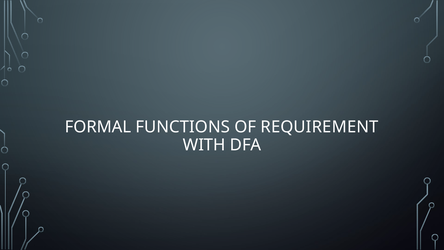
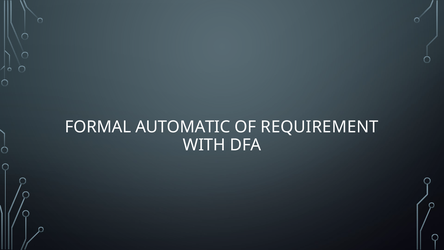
FUNCTIONS: FUNCTIONS -> AUTOMATIC (183, 127)
